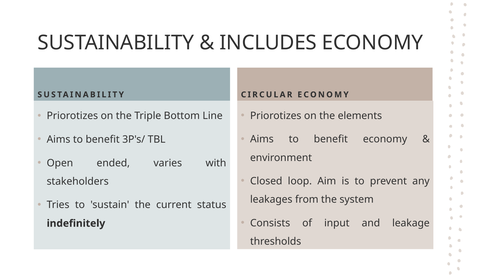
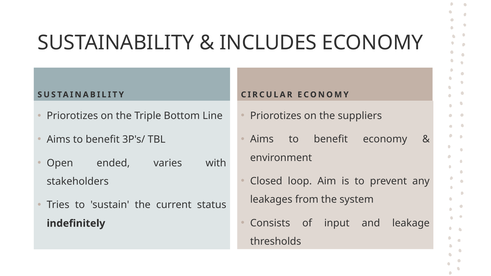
elements: elements -> suppliers (360, 116)
